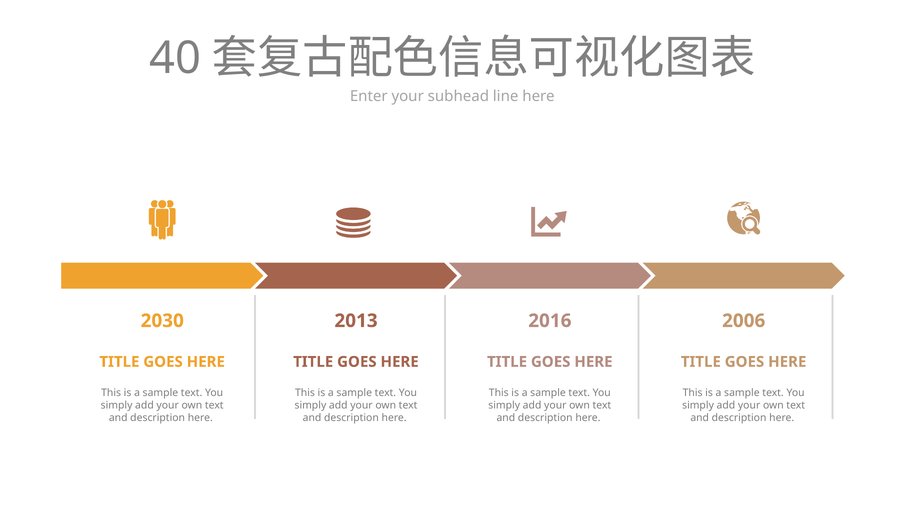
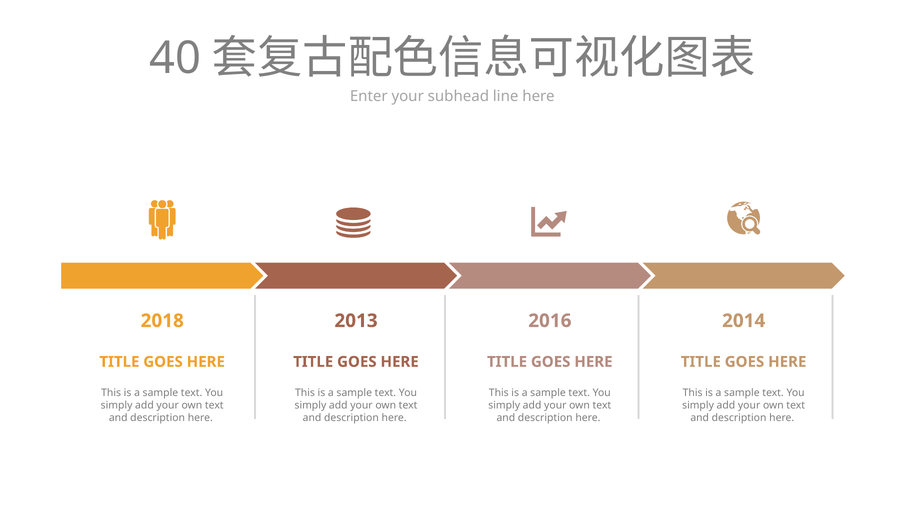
2030: 2030 -> 2018 (162, 321)
2006: 2006 -> 2014 (744, 321)
